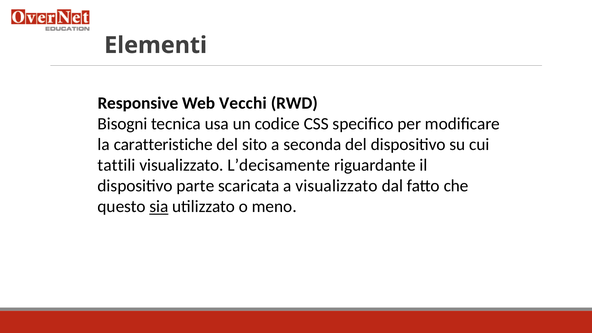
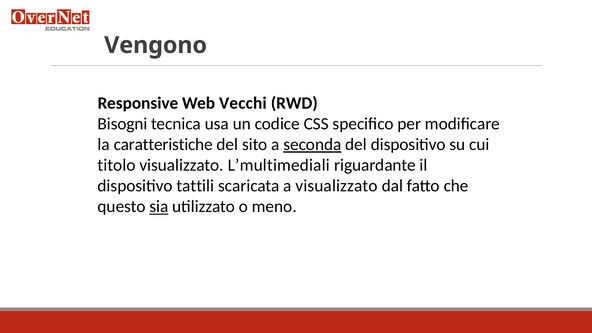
Elementi: Elementi -> Vengono (156, 45)
seconda underline: none -> present (312, 145)
tattili: tattili -> titolo (117, 165)
L’decisamente: L’decisamente -> L’multimediali (279, 165)
parte: parte -> tattili (195, 186)
